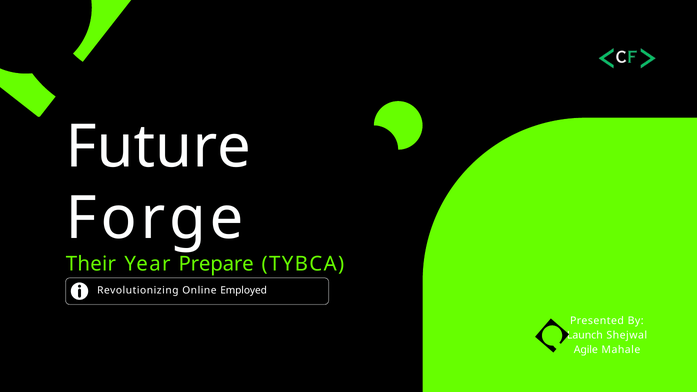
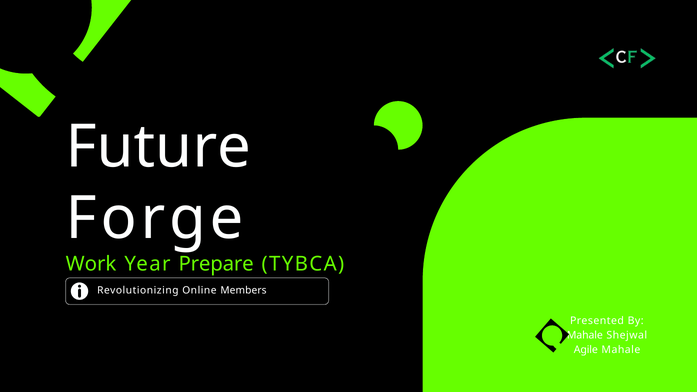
Their: Their -> Work (91, 264)
Employed: Employed -> Members (243, 291)
Launch: Launch -> Mahale (585, 335)
